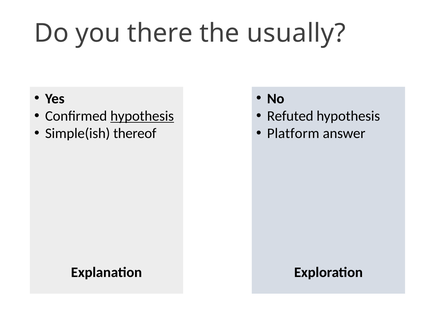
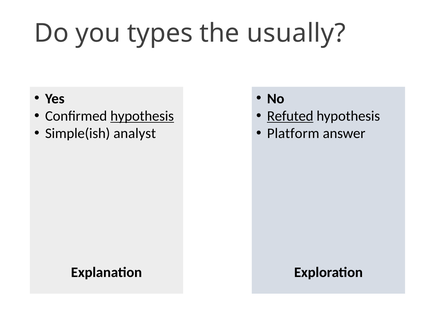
there: there -> types (160, 33)
Refuted underline: none -> present (290, 116)
thereof: thereof -> analyst (135, 134)
